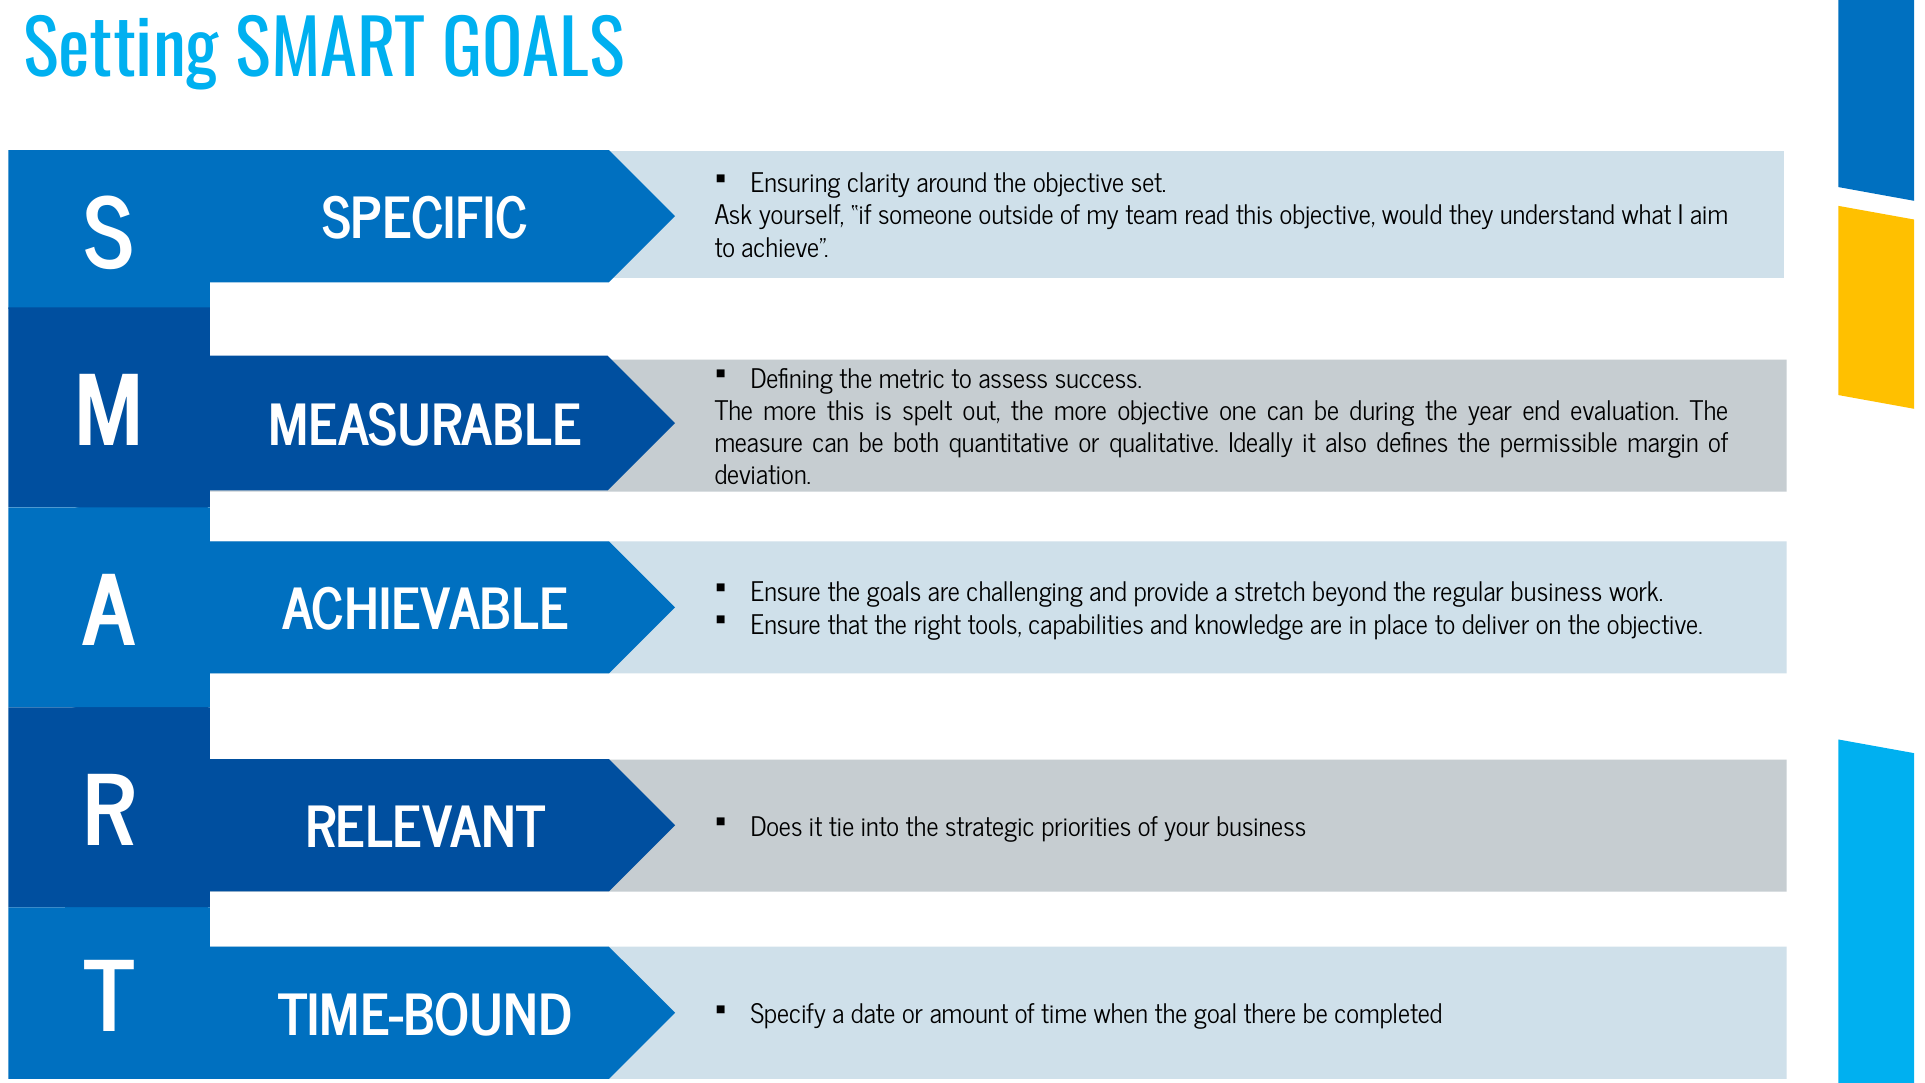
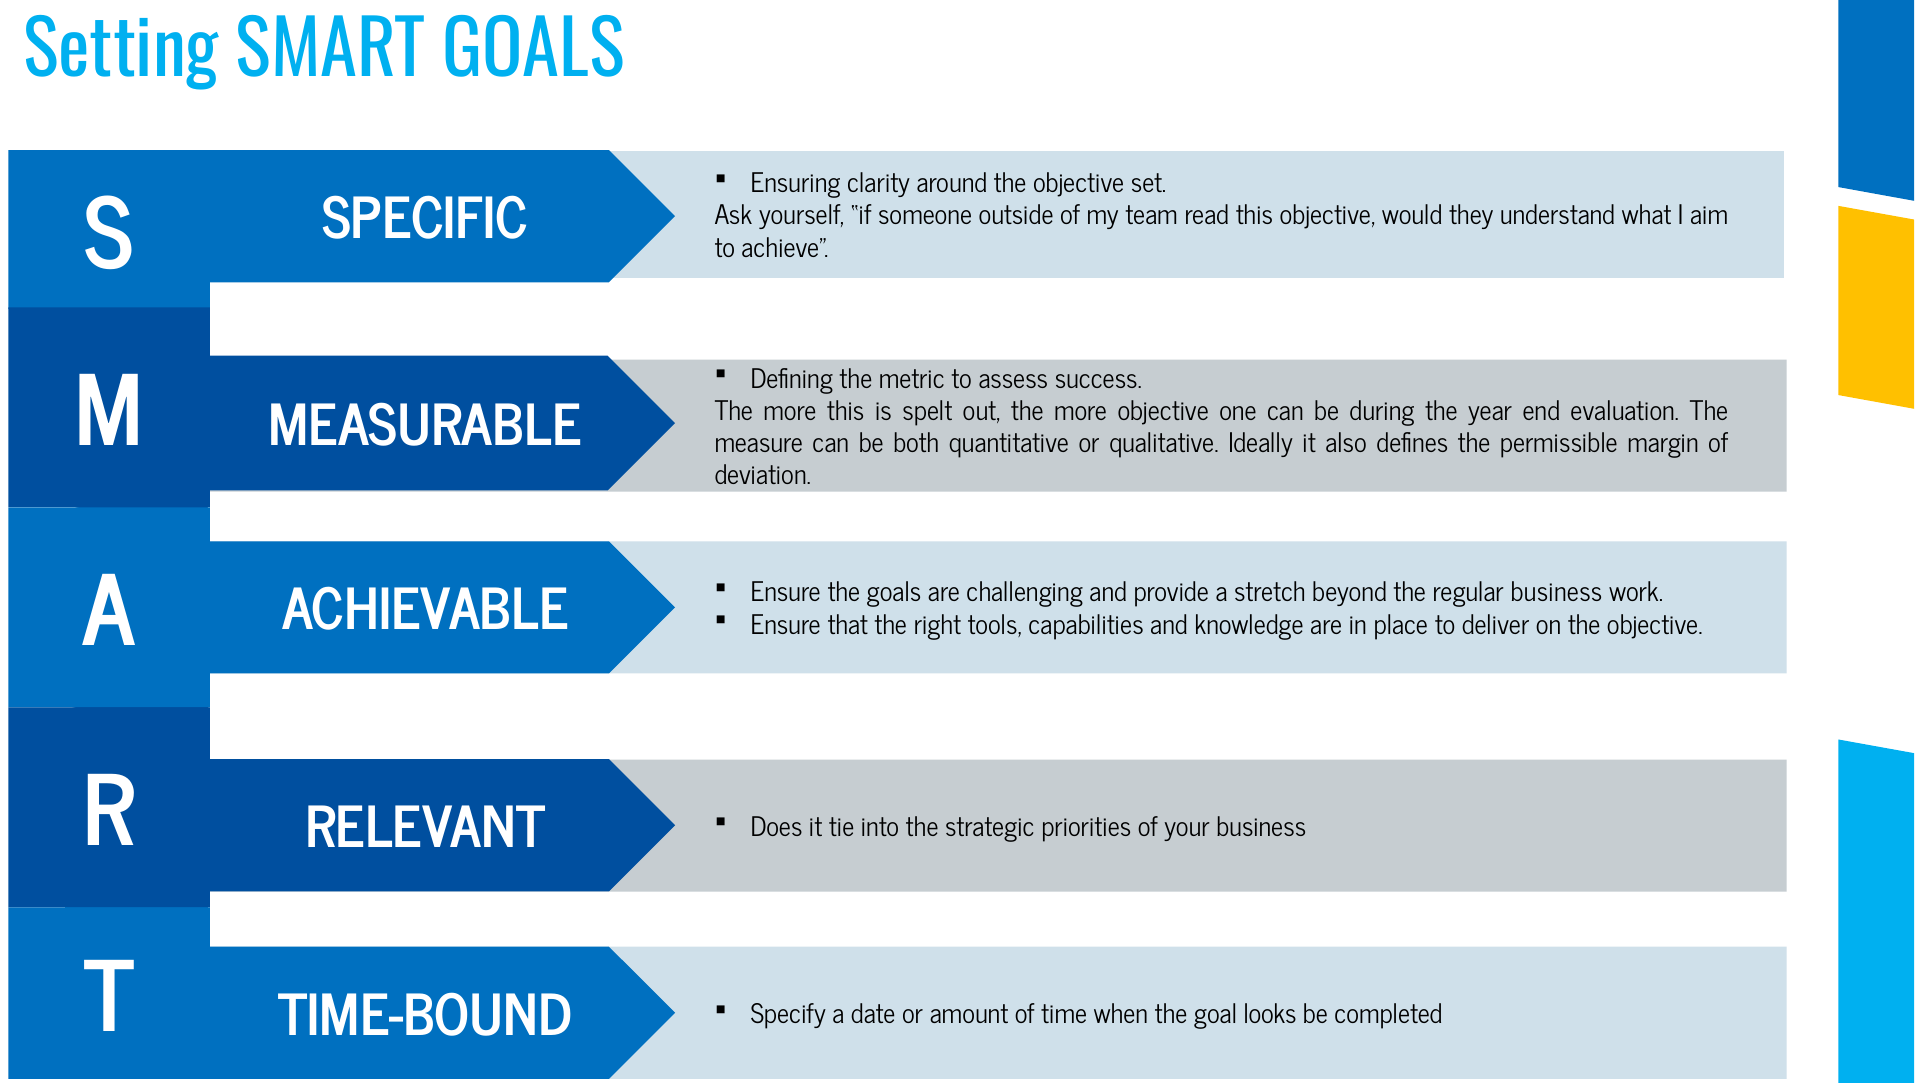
there: there -> looks (1270, 1014)
